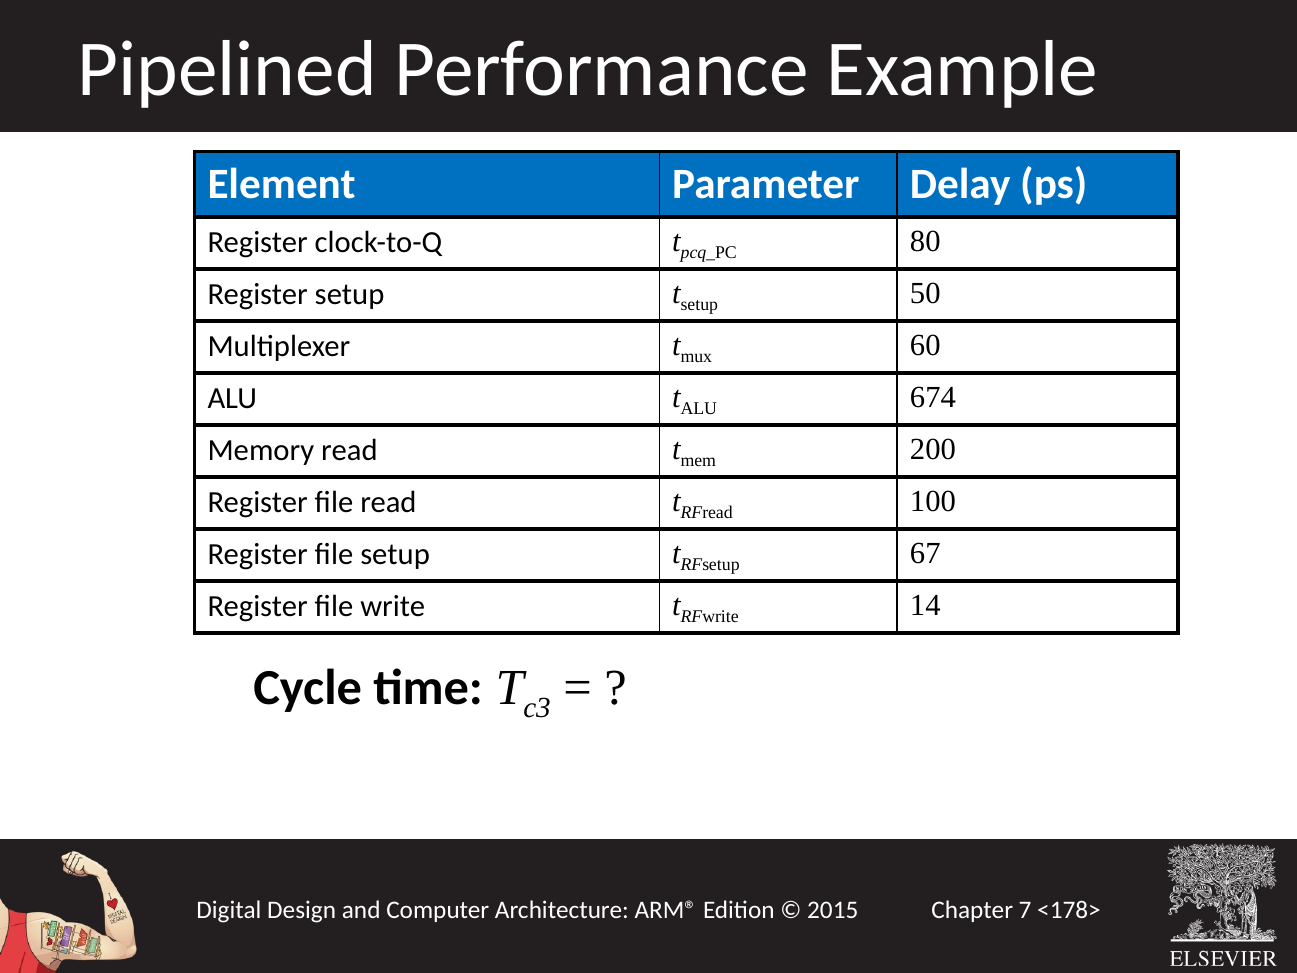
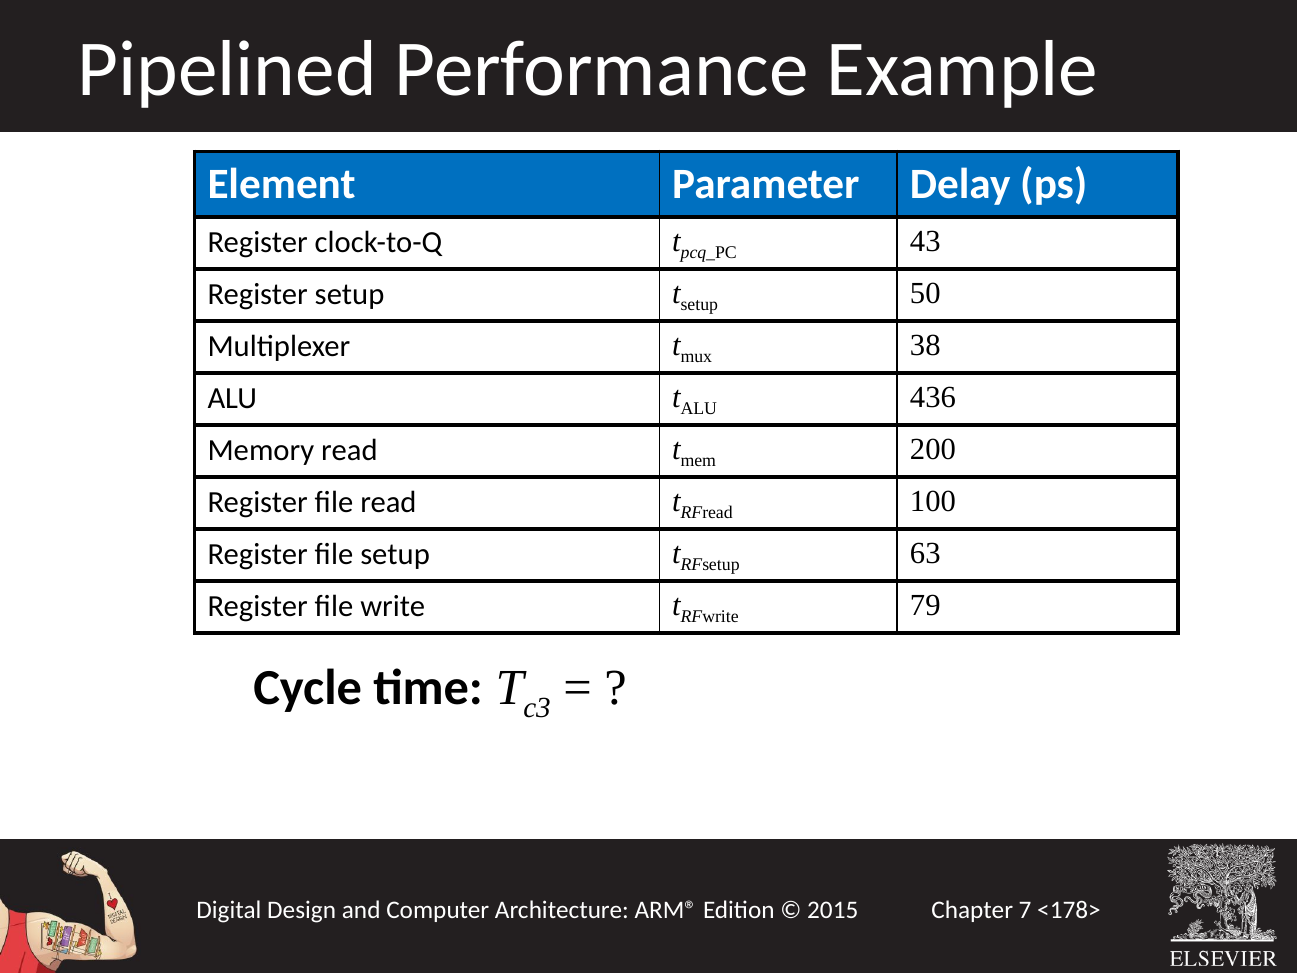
80: 80 -> 43 (925, 241)
60: 60 -> 38 (925, 345)
674: 674 -> 436 (933, 397)
67: 67 -> 63 (925, 553)
14: 14 -> 79 (925, 605)
